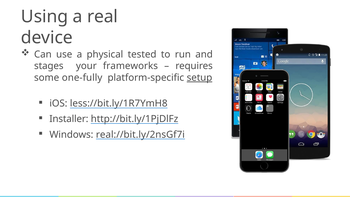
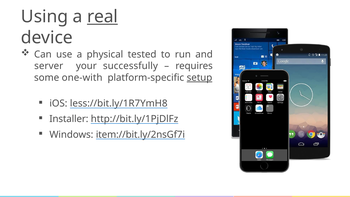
real underline: none -> present (103, 17)
stages: stages -> server (49, 66)
frameworks: frameworks -> successfully (130, 66)
one-fully: one-fully -> one-with (82, 78)
real://bit.ly/2nsGf7i: real://bit.ly/2nsGf7i -> item://bit.ly/2nsGf7i (140, 134)
